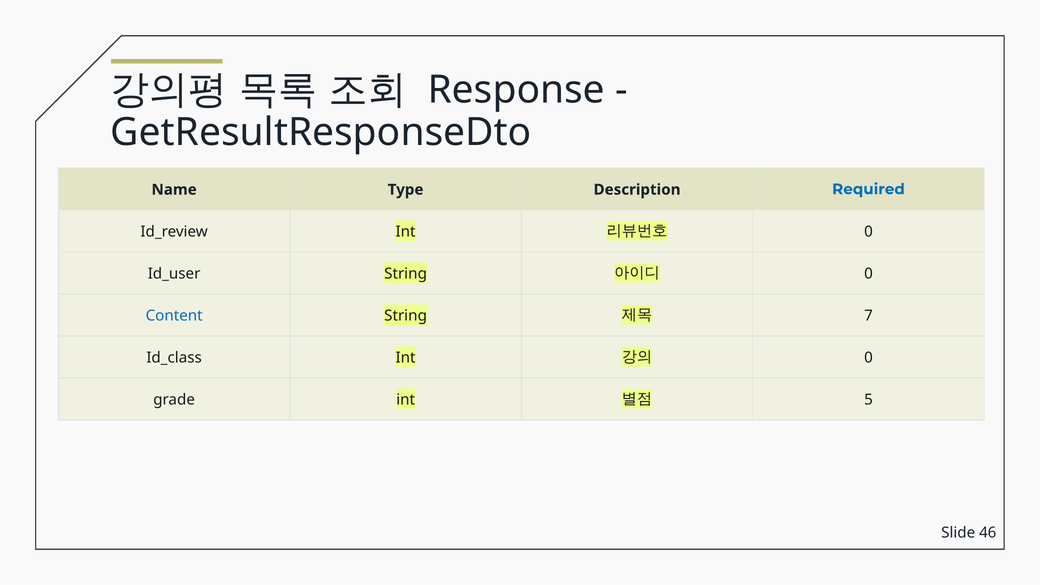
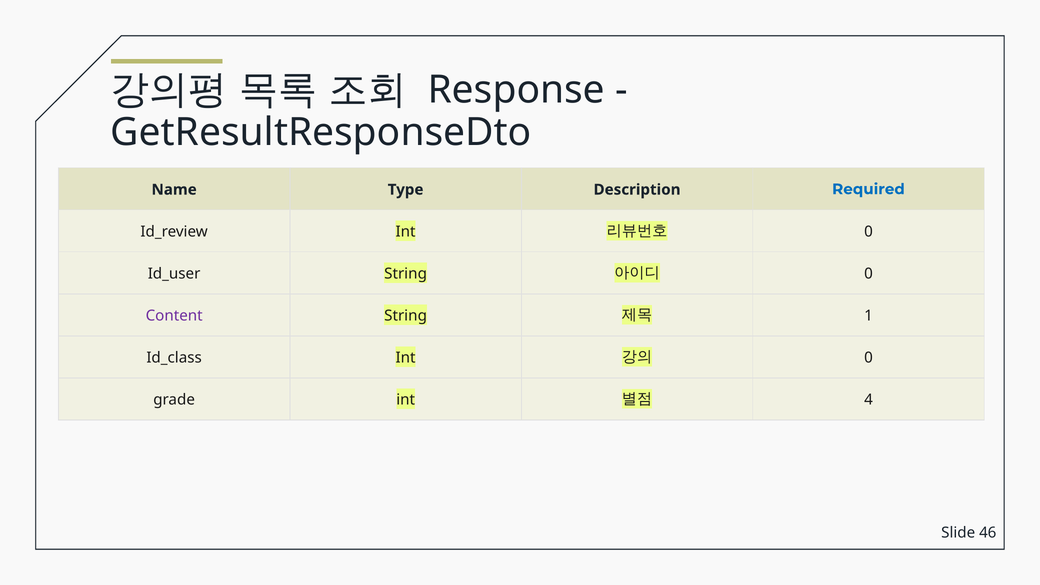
Content colour: blue -> purple (174, 316)
7: 7 -> 1 (869, 316)
5: 5 -> 4 (869, 400)
